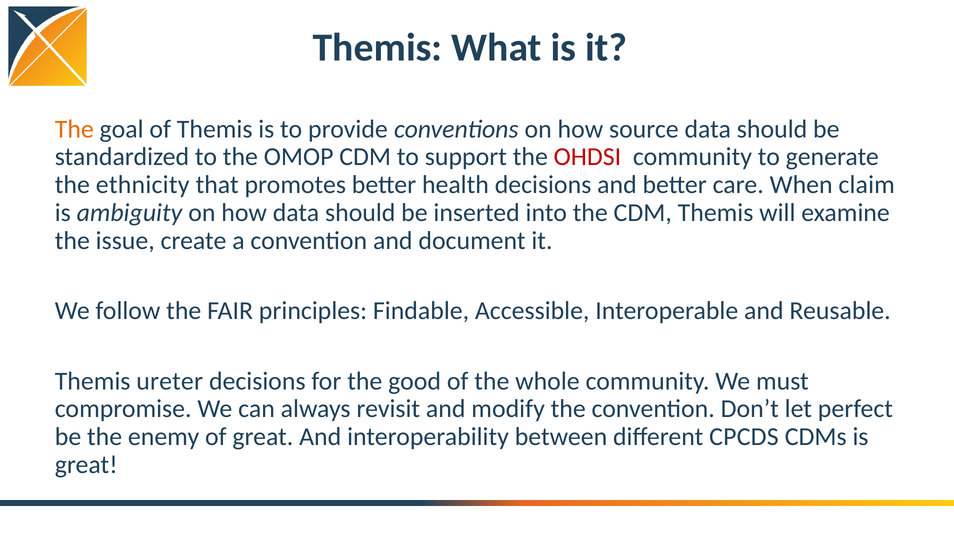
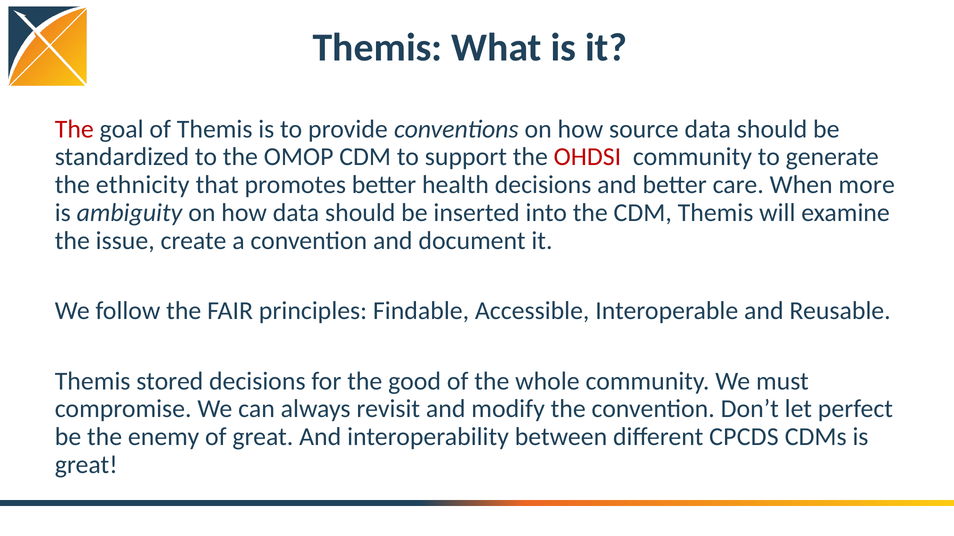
The colour: orange -> red (74, 129)
claim: claim -> more (867, 185)
ureter: ureter -> stored (170, 381)
